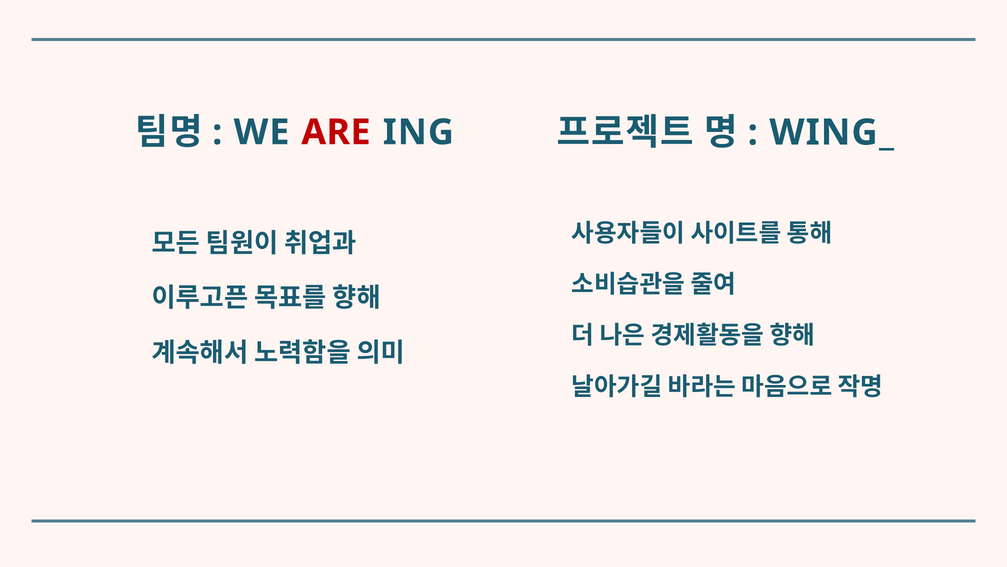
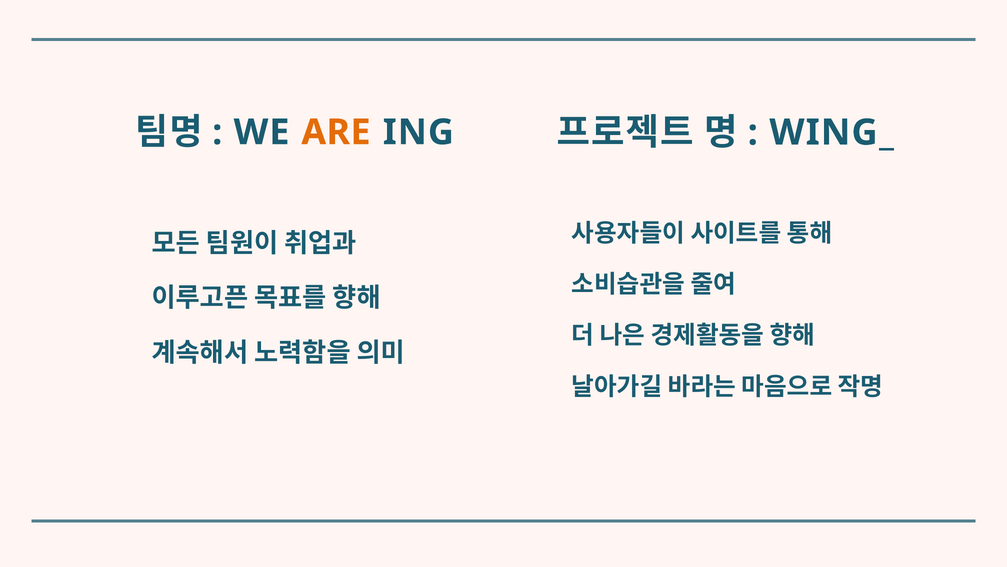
ARE colour: red -> orange (336, 132)
